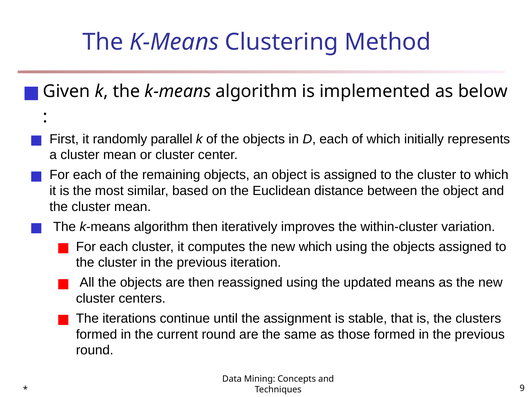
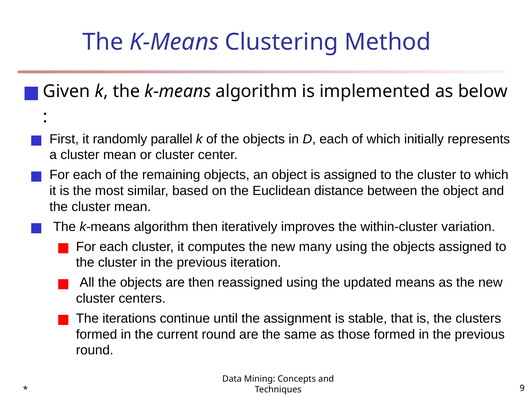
new which: which -> many (315, 247)
